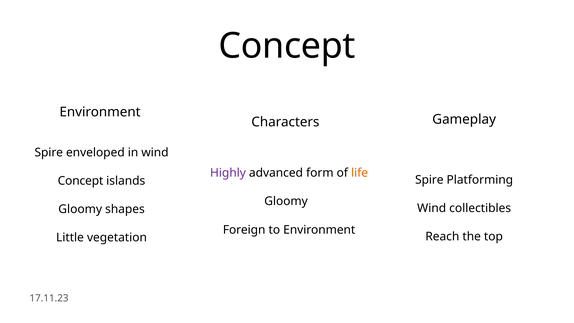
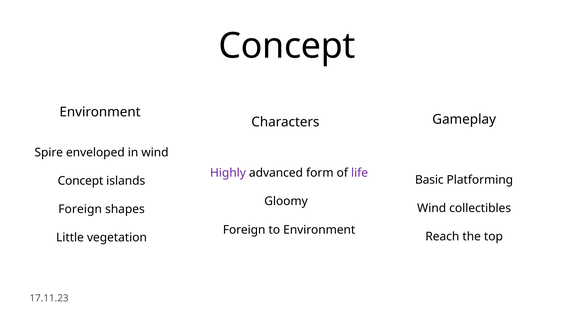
life colour: orange -> purple (360, 173)
Spire: Spire -> Basic (429, 180)
Gloomy: Gloomy -> Foreign (80, 209)
